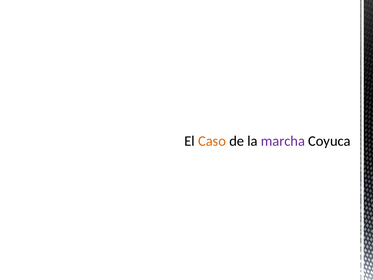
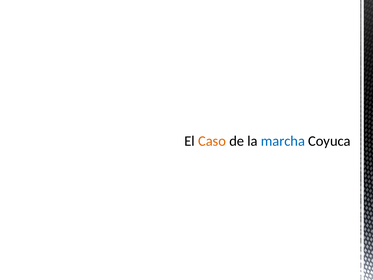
marcha colour: purple -> blue (283, 141)
